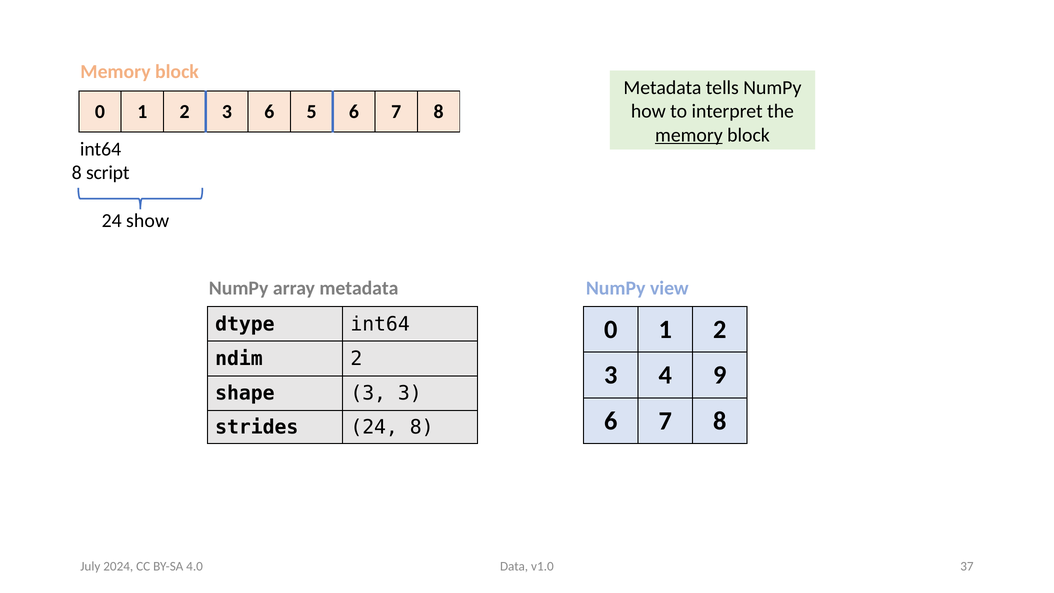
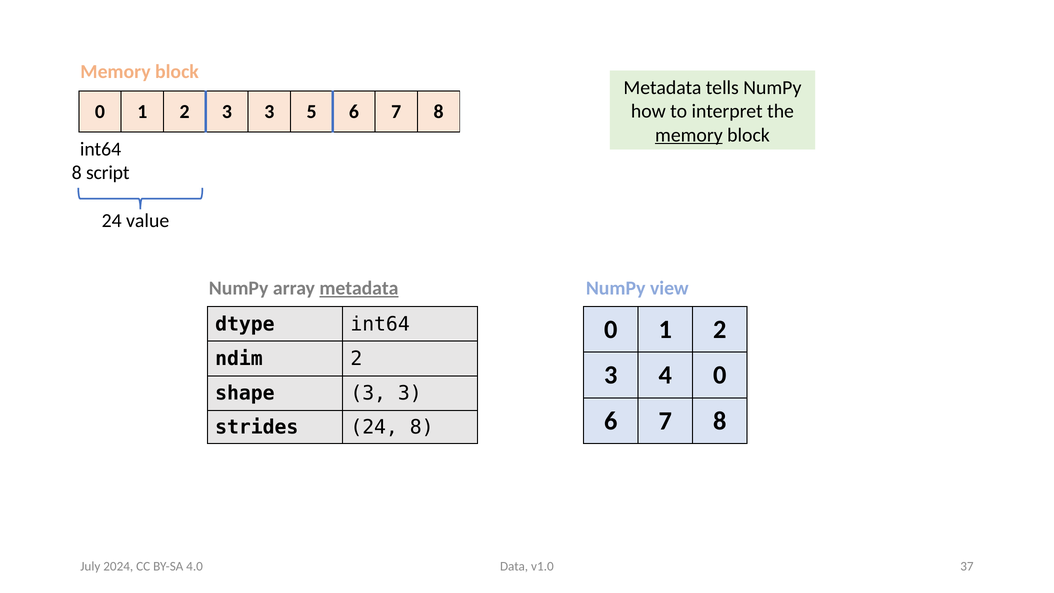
2 3 6: 6 -> 3 (269, 112)
show: show -> value (148, 221)
metadata underline: none -> present (359, 288)
4 9: 9 -> 0 (720, 375)
